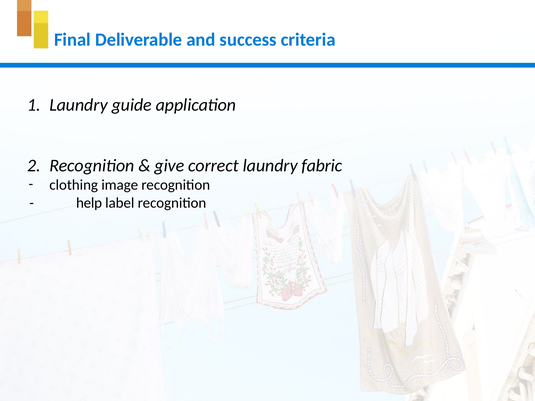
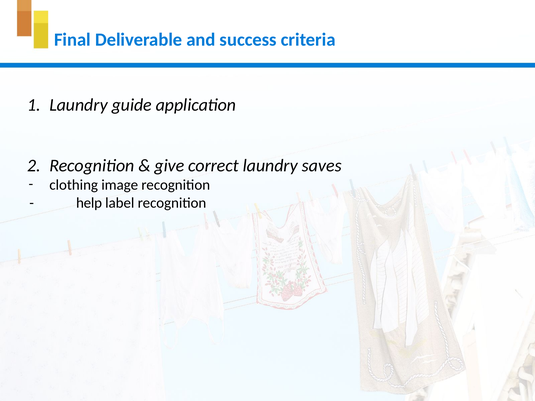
fabric: fabric -> saves (322, 166)
